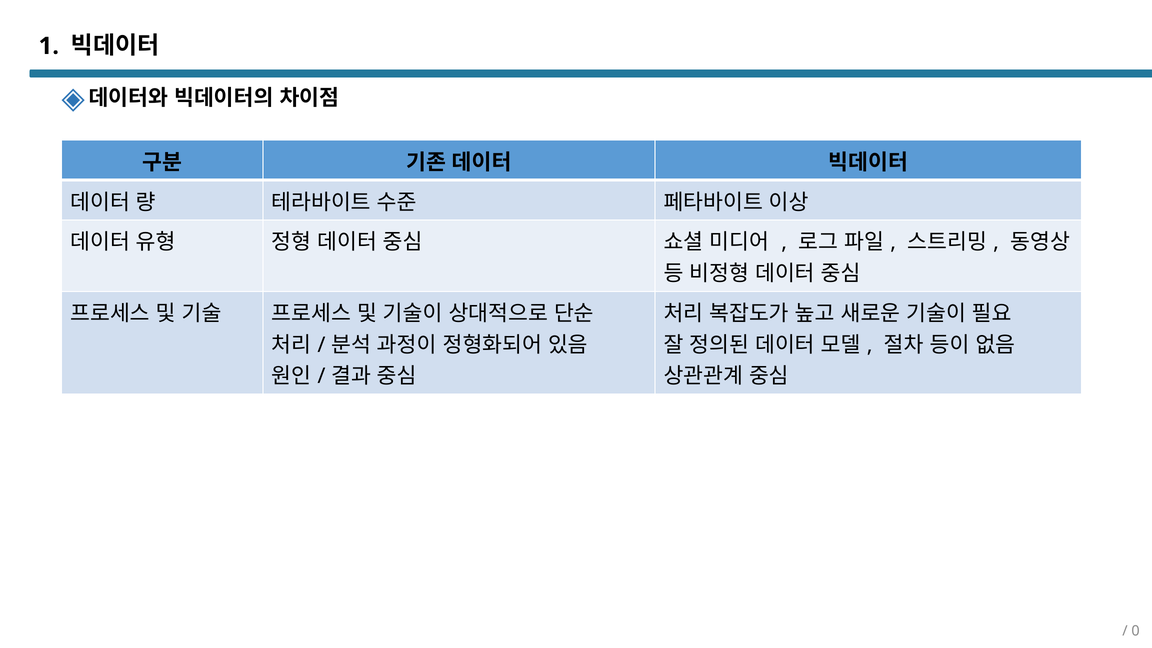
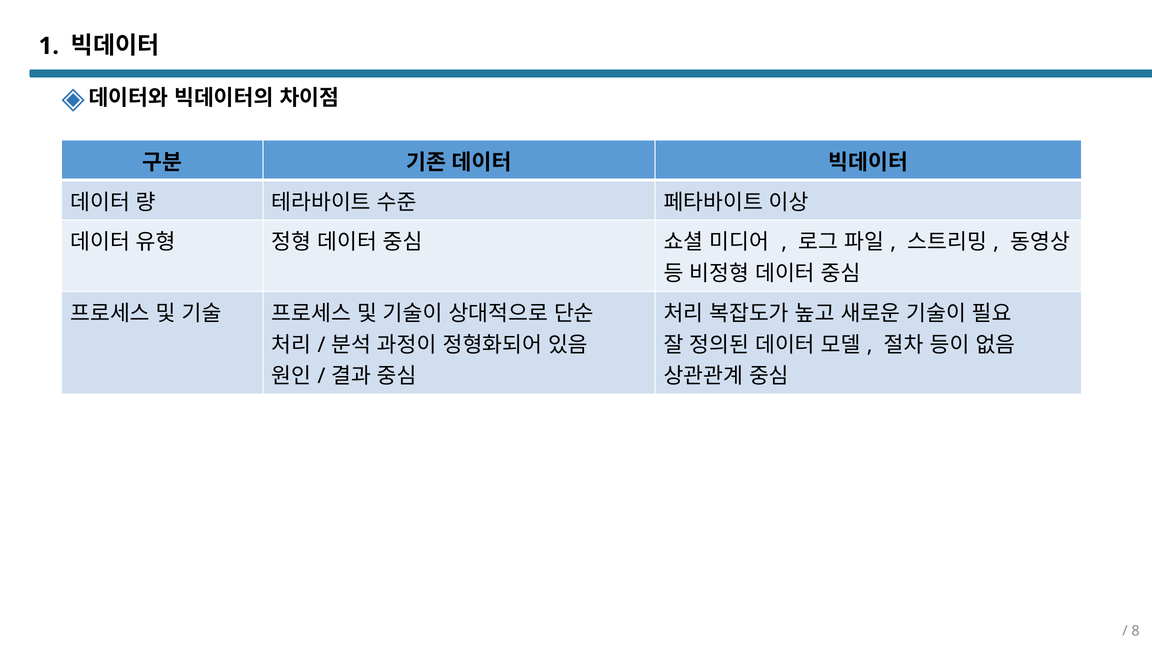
0: 0 -> 8 (1136, 631)
